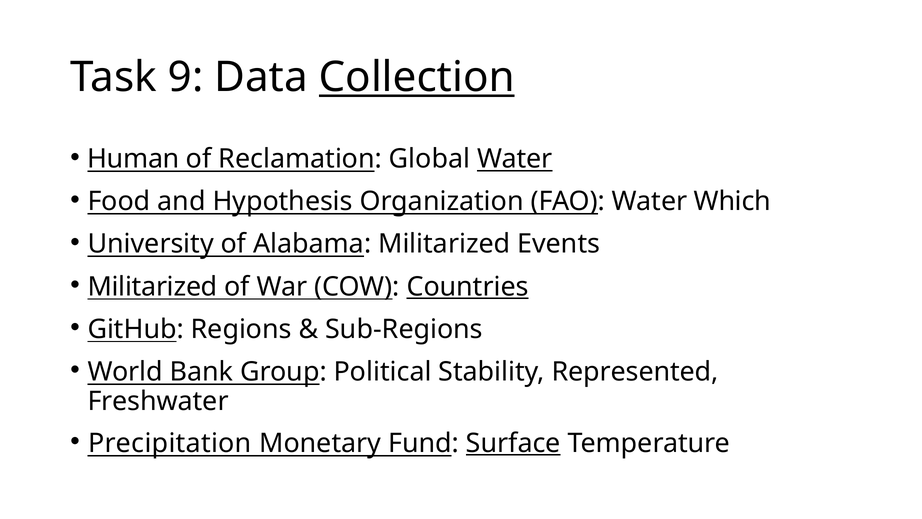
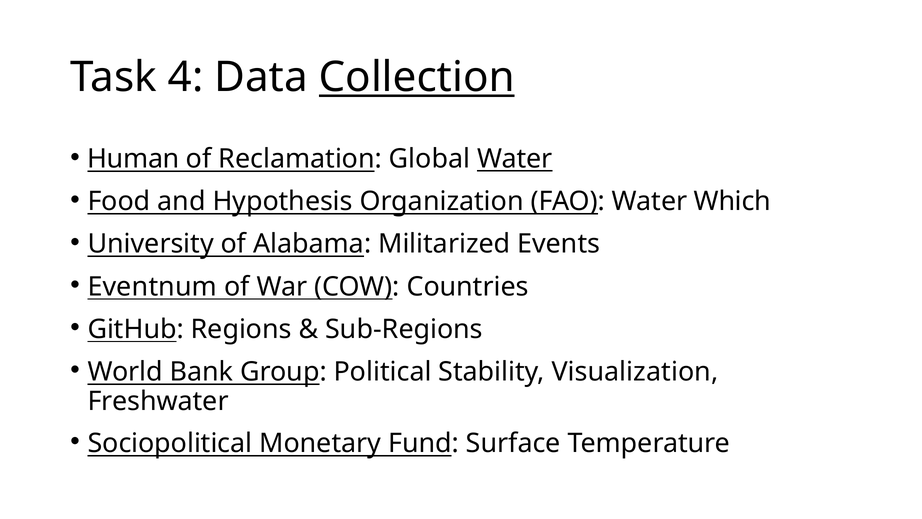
9: 9 -> 4 (186, 77)
Militarized: Militarized -> Eventnum (152, 286)
Countries underline: present -> none (468, 286)
Represented: Represented -> Visualization (635, 371)
Precipitation: Precipitation -> Sociopolitical (170, 443)
Surface underline: present -> none (513, 443)
